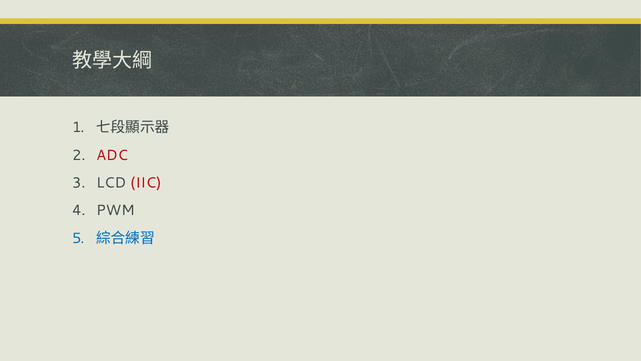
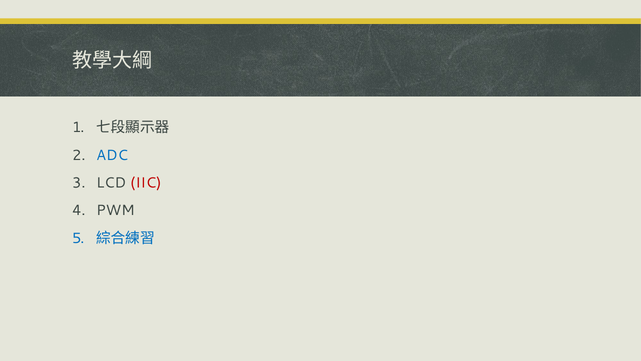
ADC colour: red -> blue (112, 155)
